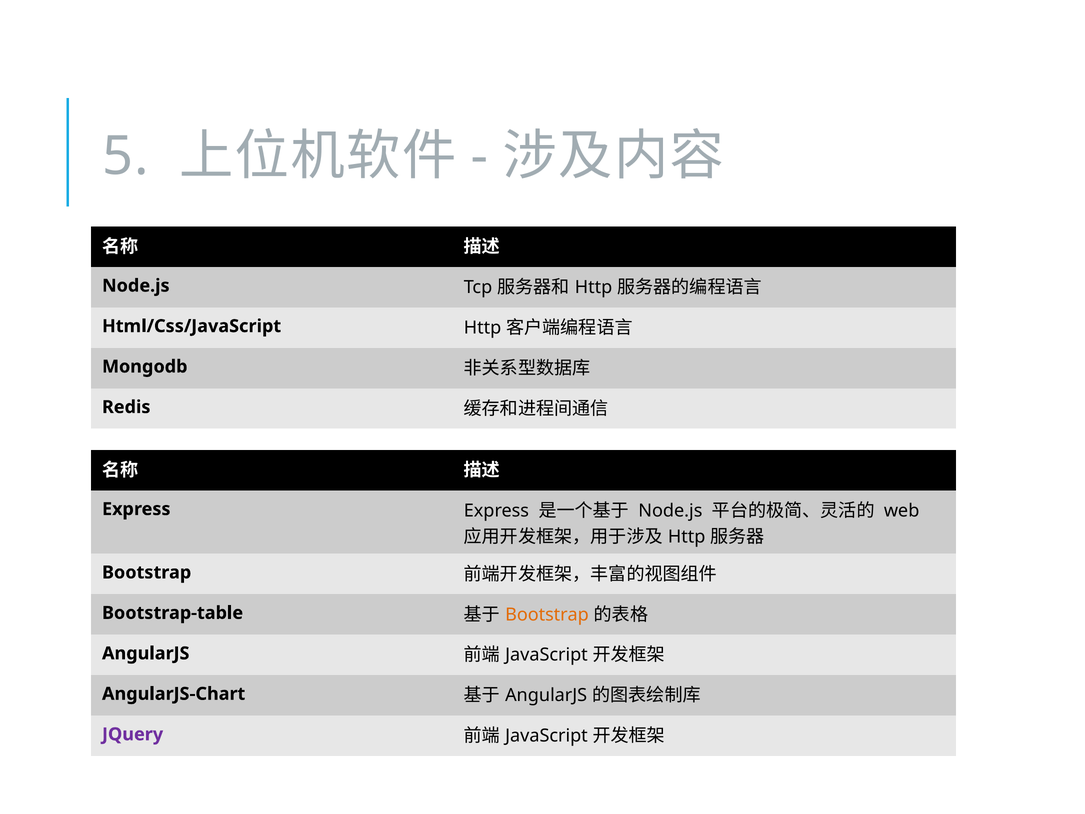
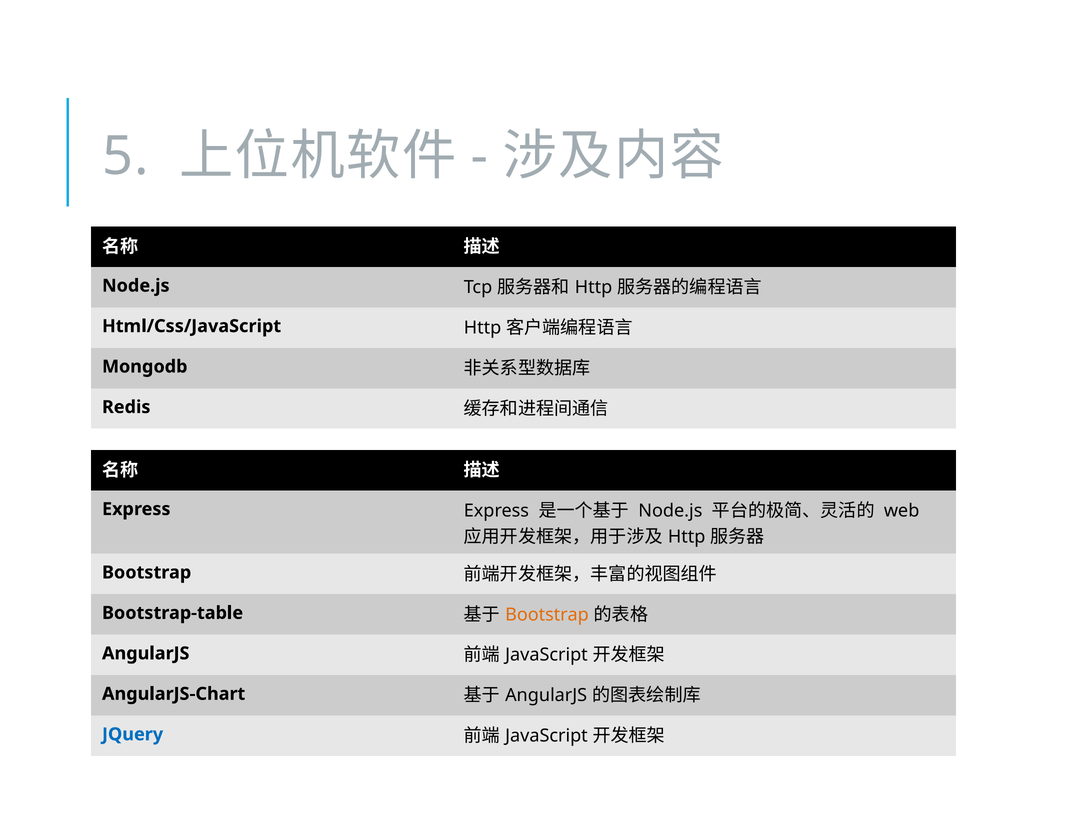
JQuery colour: purple -> blue (133, 734)
